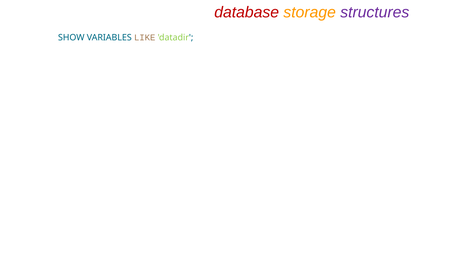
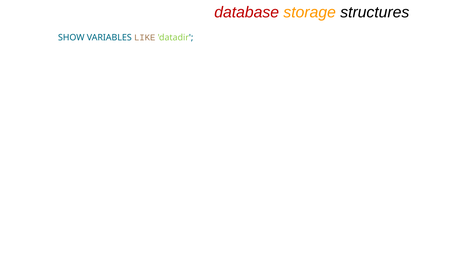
structures colour: purple -> black (375, 12)
